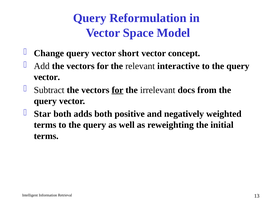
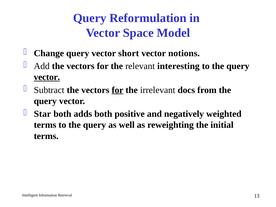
concept: concept -> notions (184, 53)
interactive: interactive -> interesting (178, 66)
vector underline: none -> present (47, 77)
